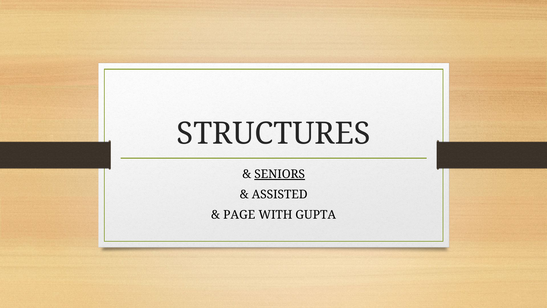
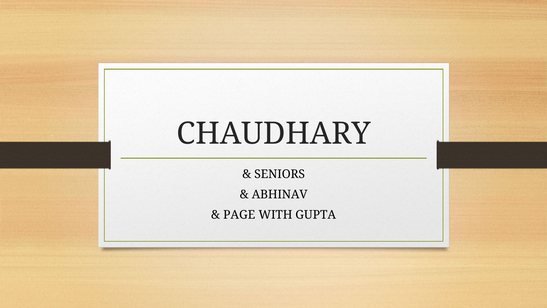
STRUCTURES: STRUCTURES -> CHAUDHARY (274, 134)
SENIORS underline: present -> none (280, 174)
ASSISTED: ASSISTED -> ABHINAV (280, 194)
